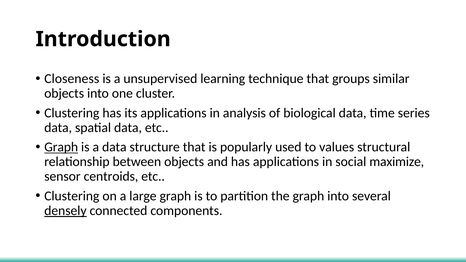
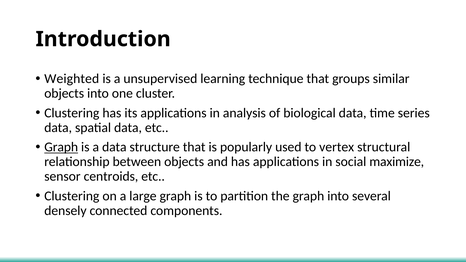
Closeness: Closeness -> Weighted (72, 79)
values: values -> vertex (337, 147)
densely underline: present -> none (65, 211)
